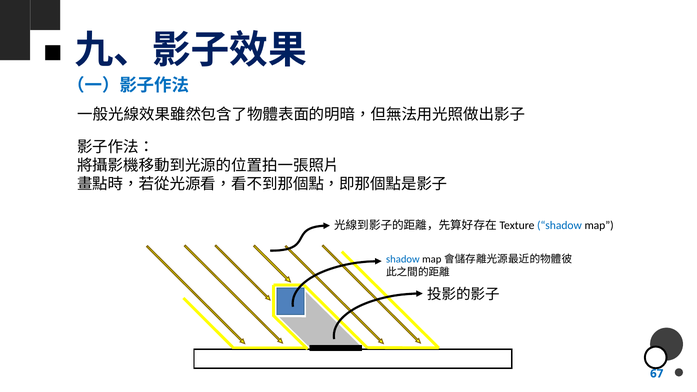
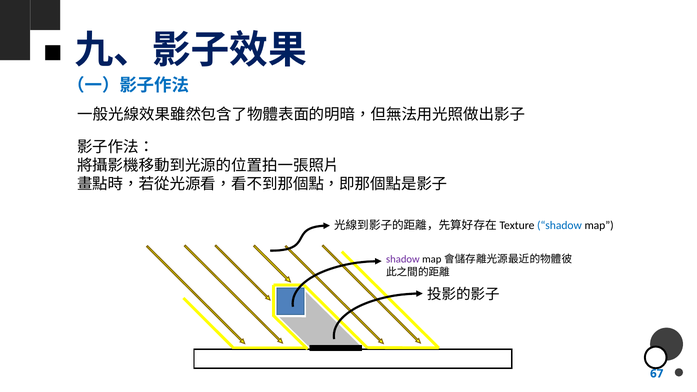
shadow colour: blue -> purple (403, 259)
